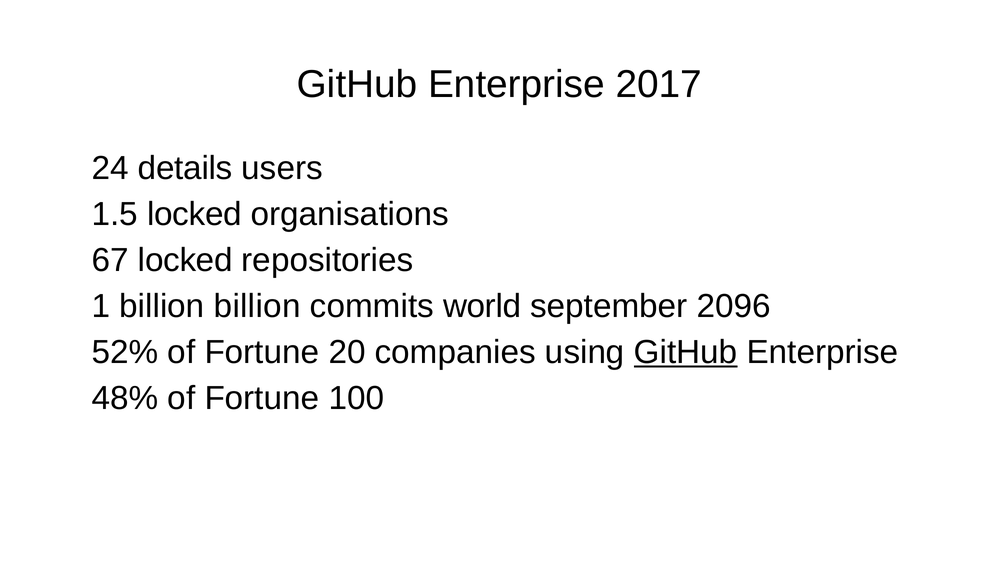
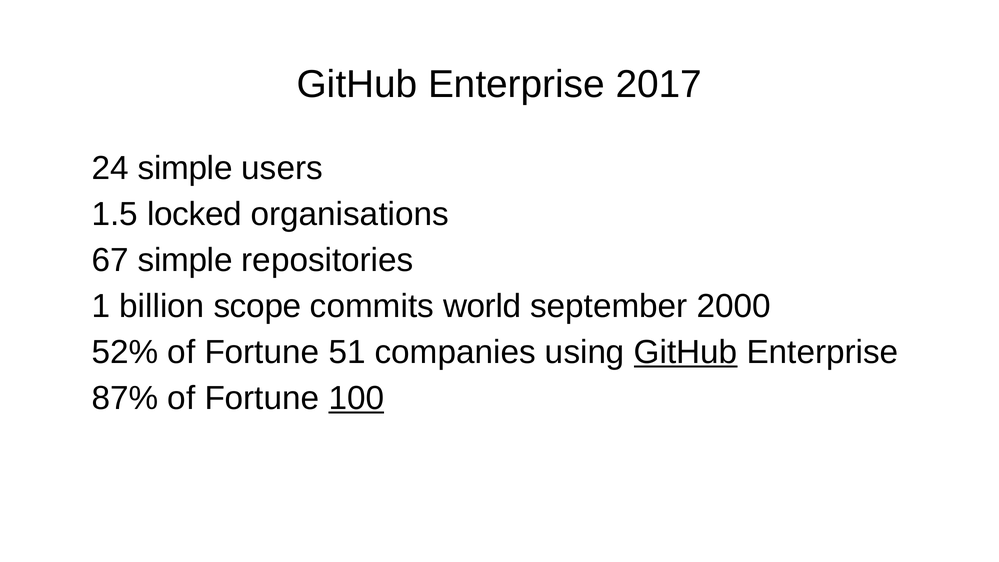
24 details: details -> simple (185, 168)
67 locked: locked -> simple (185, 260)
billion billion: billion -> scope (257, 306)
2096: 2096 -> 2000 (734, 306)
20: 20 -> 51 (347, 352)
48%: 48% -> 87% (125, 398)
100 underline: none -> present (356, 398)
